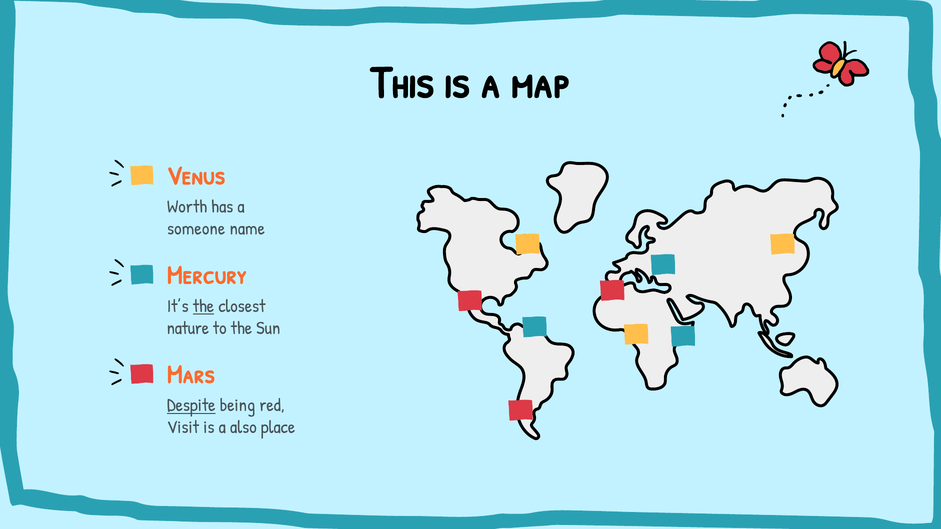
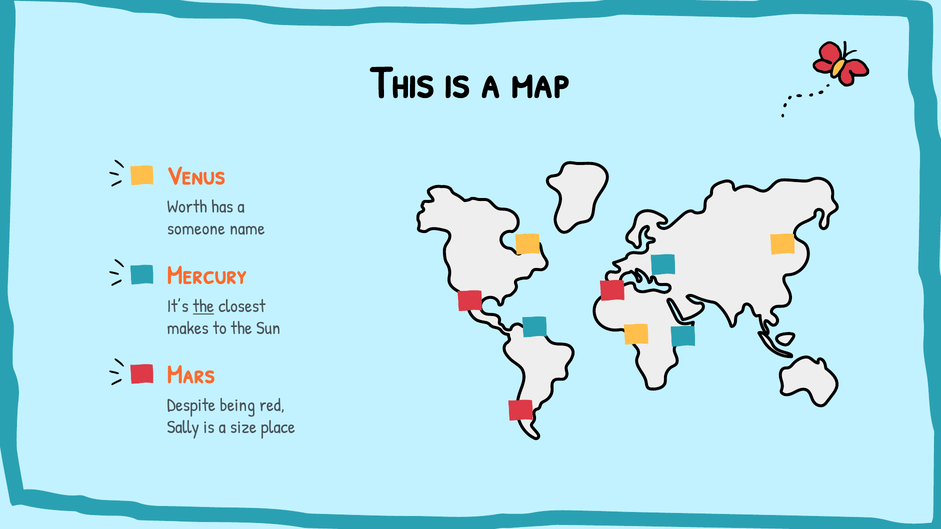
nature: nature -> makes (188, 328)
Despite underline: present -> none (191, 406)
Visit: Visit -> Sally (183, 428)
also: also -> size (243, 428)
